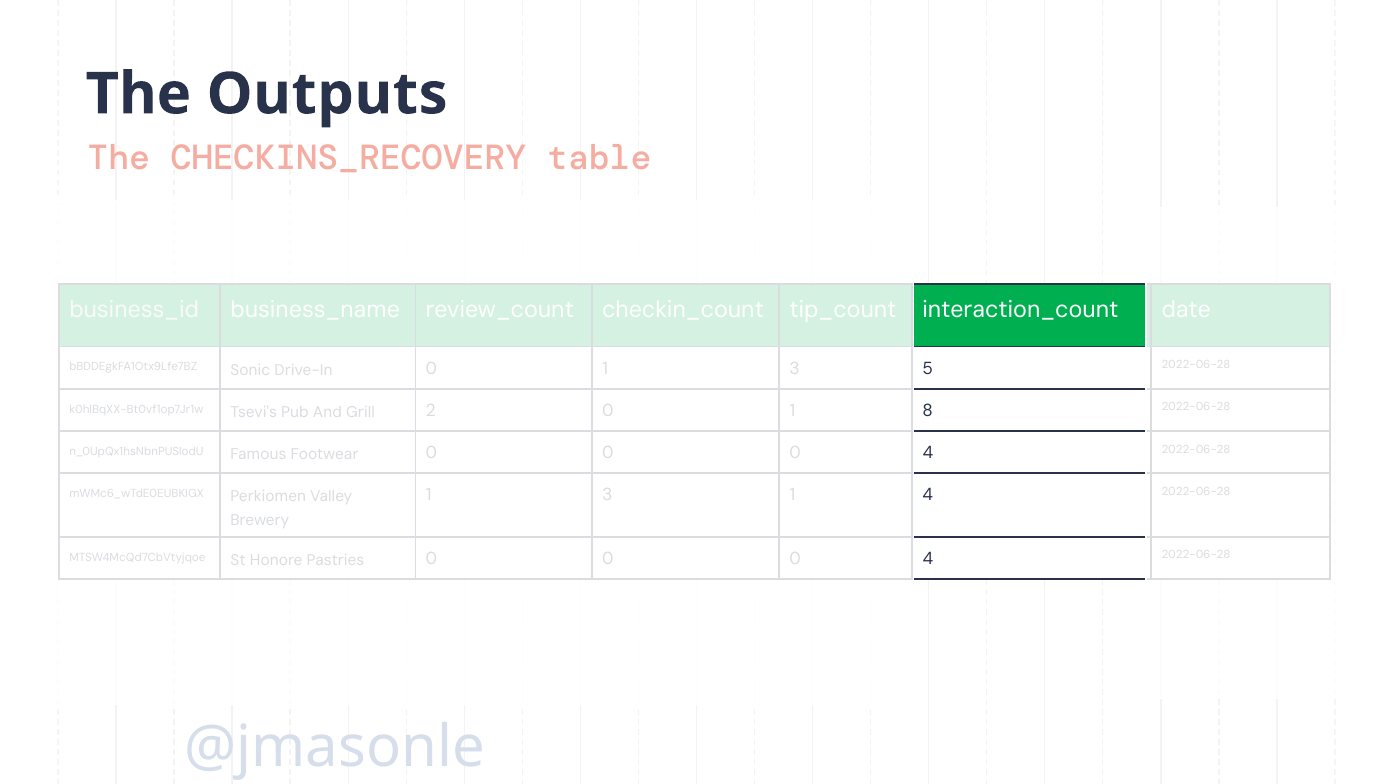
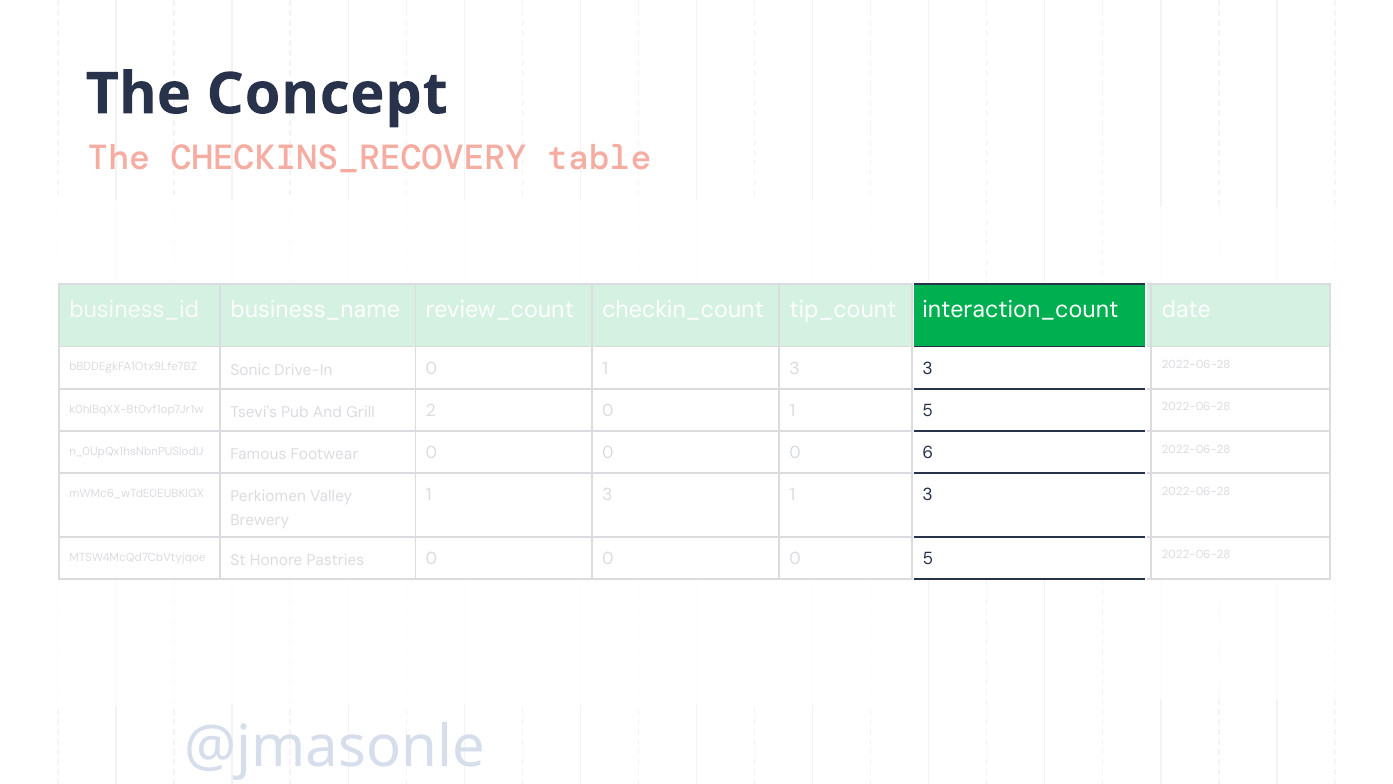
Outputs: Outputs -> Concept (327, 94)
5: 5 -> 3 (928, 368)
8: 8 -> 5 (928, 410)
4: 4 -> 6 (928, 453)
4: 4 -> 3 (928, 495)
4: 4 -> 5 (928, 558)
